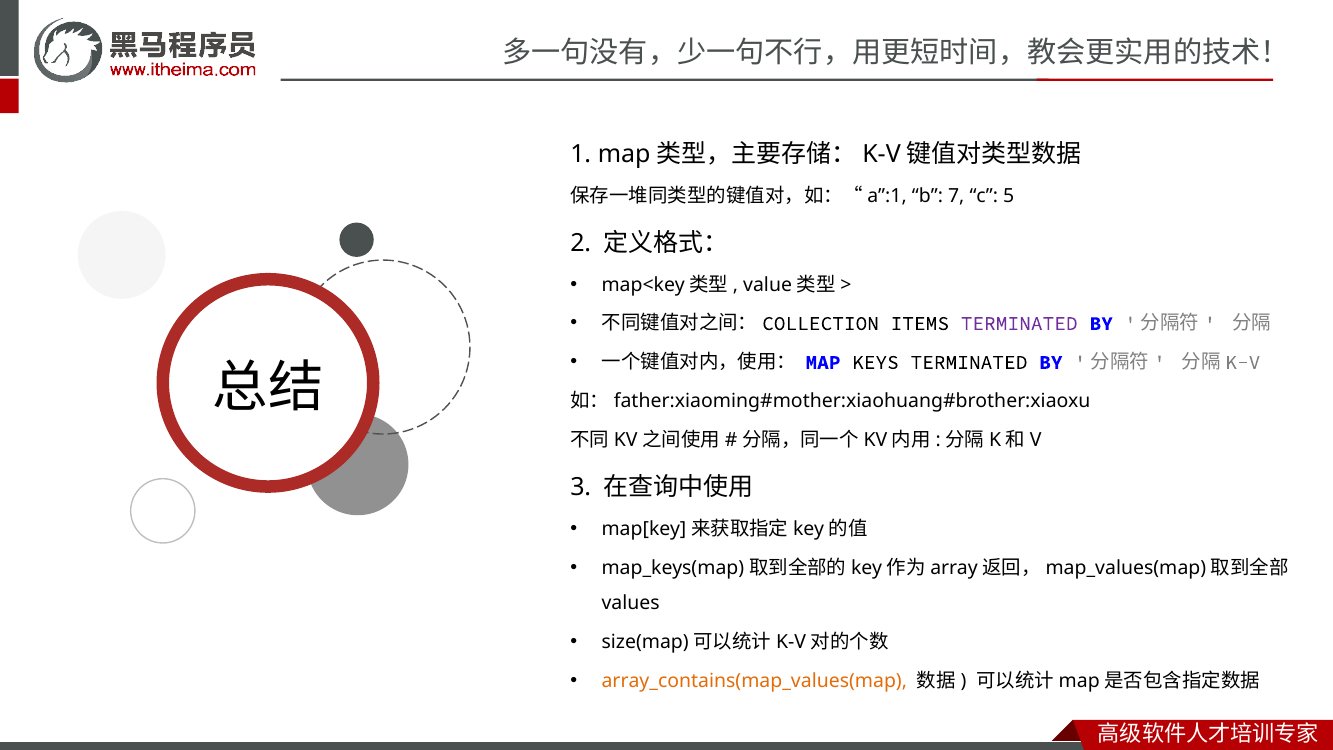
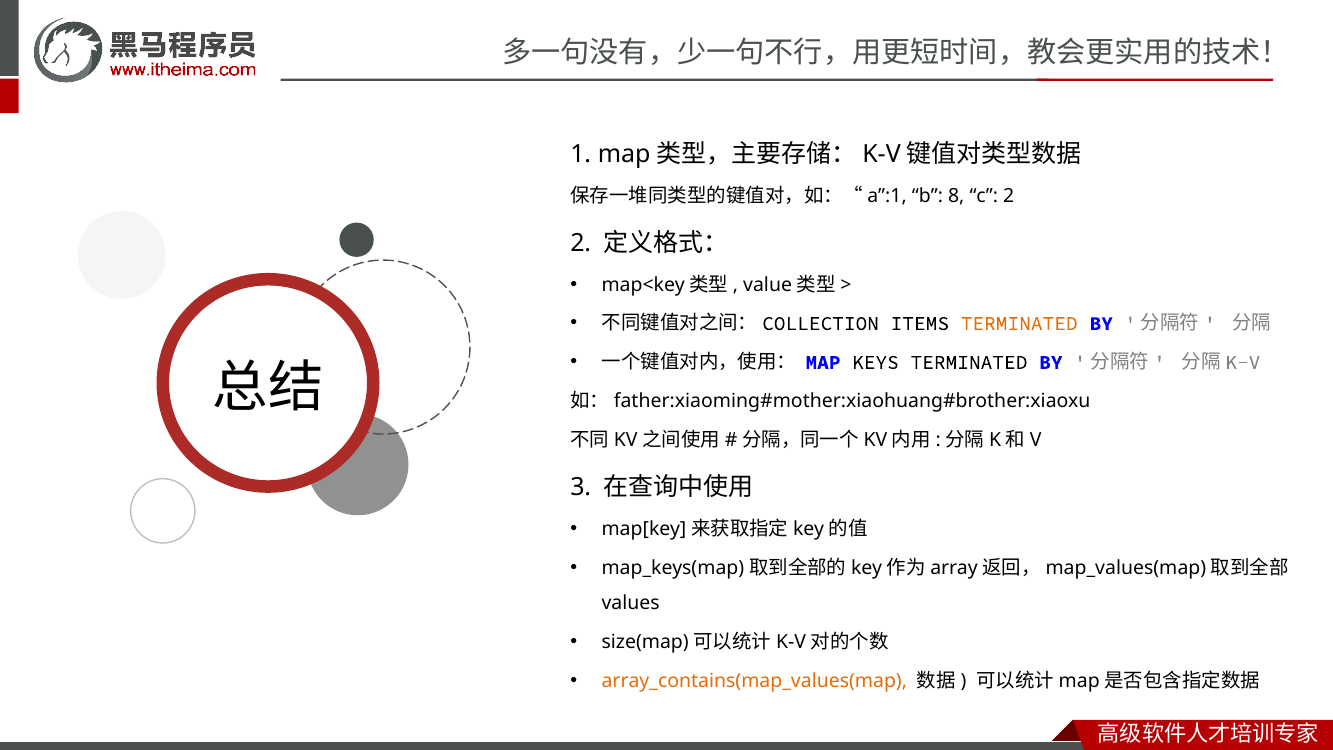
7: 7 -> 8 (956, 196)
c 5: 5 -> 2 (1009, 196)
TERMINATED colour: purple -> orange (1019, 323)
